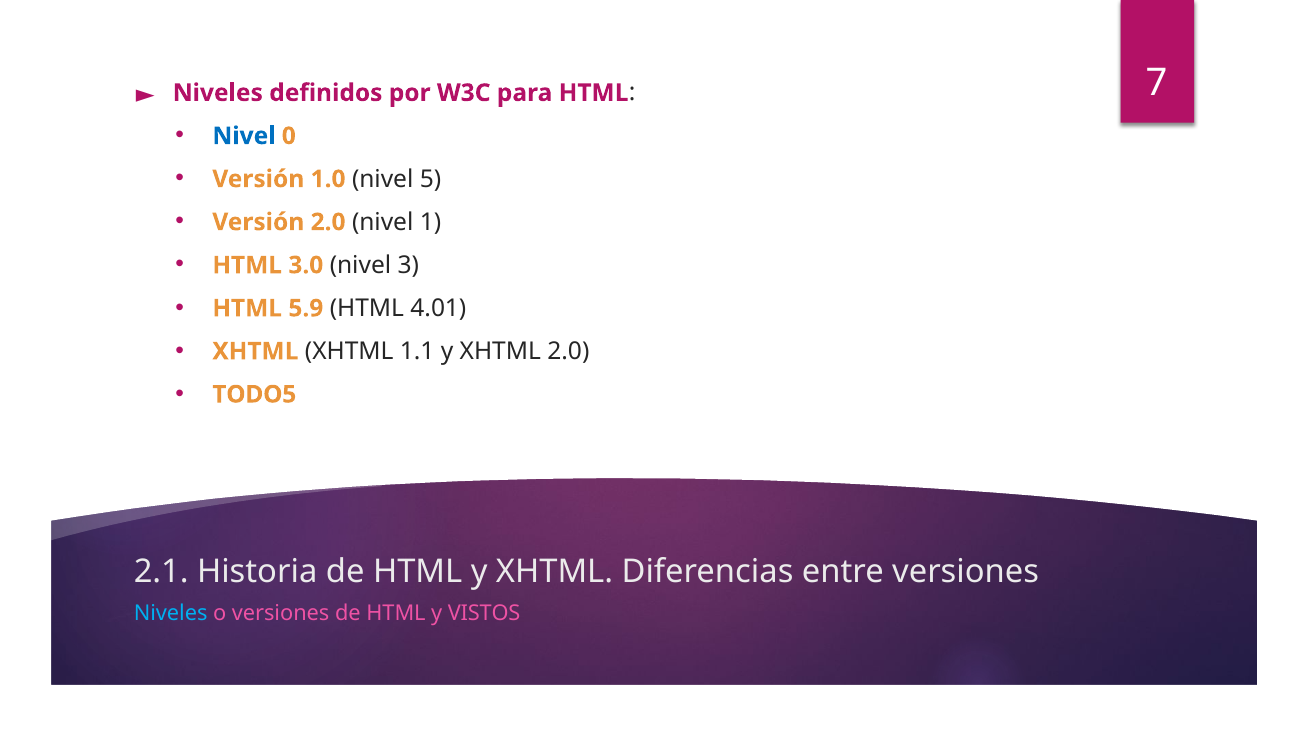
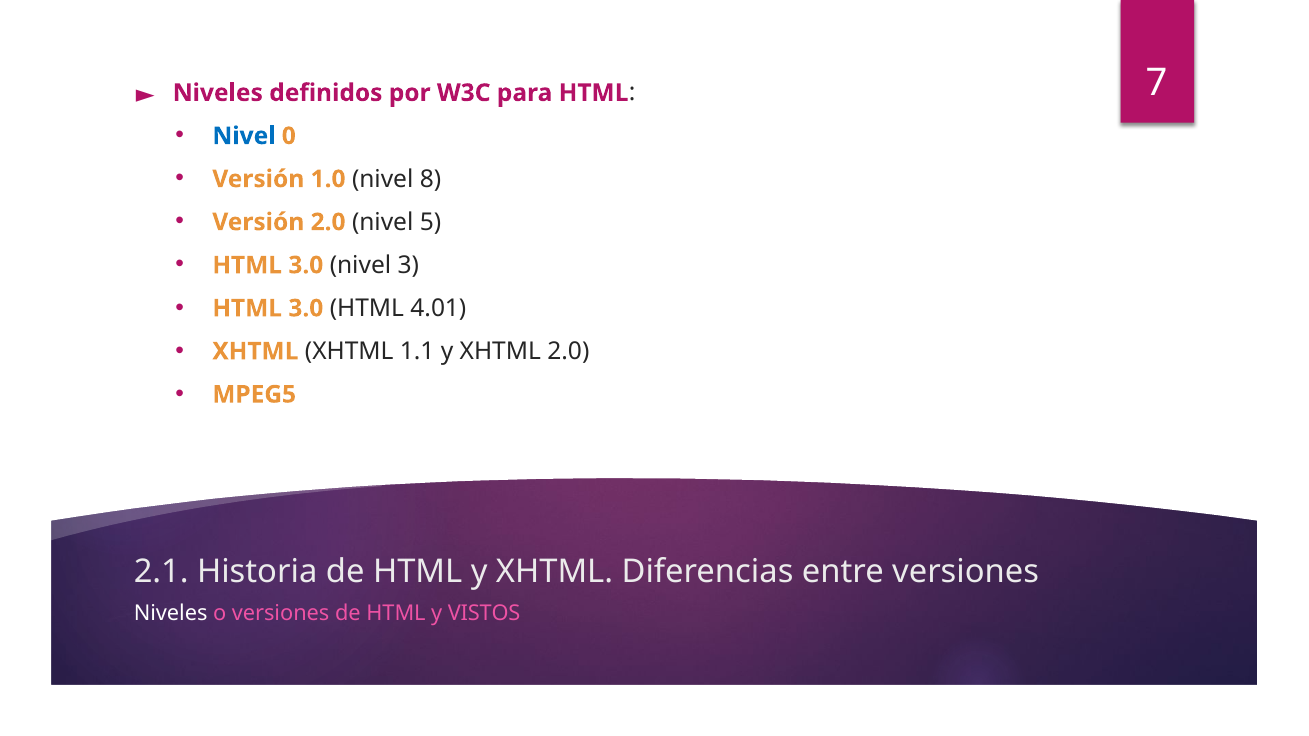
5: 5 -> 8 (430, 179)
1: 1 -> 5 (430, 222)
5.9: 5.9 -> 3.0 (306, 308)
TODO5: TODO5 -> MPEG5 (254, 395)
Niveles colour: light blue -> white (171, 614)
